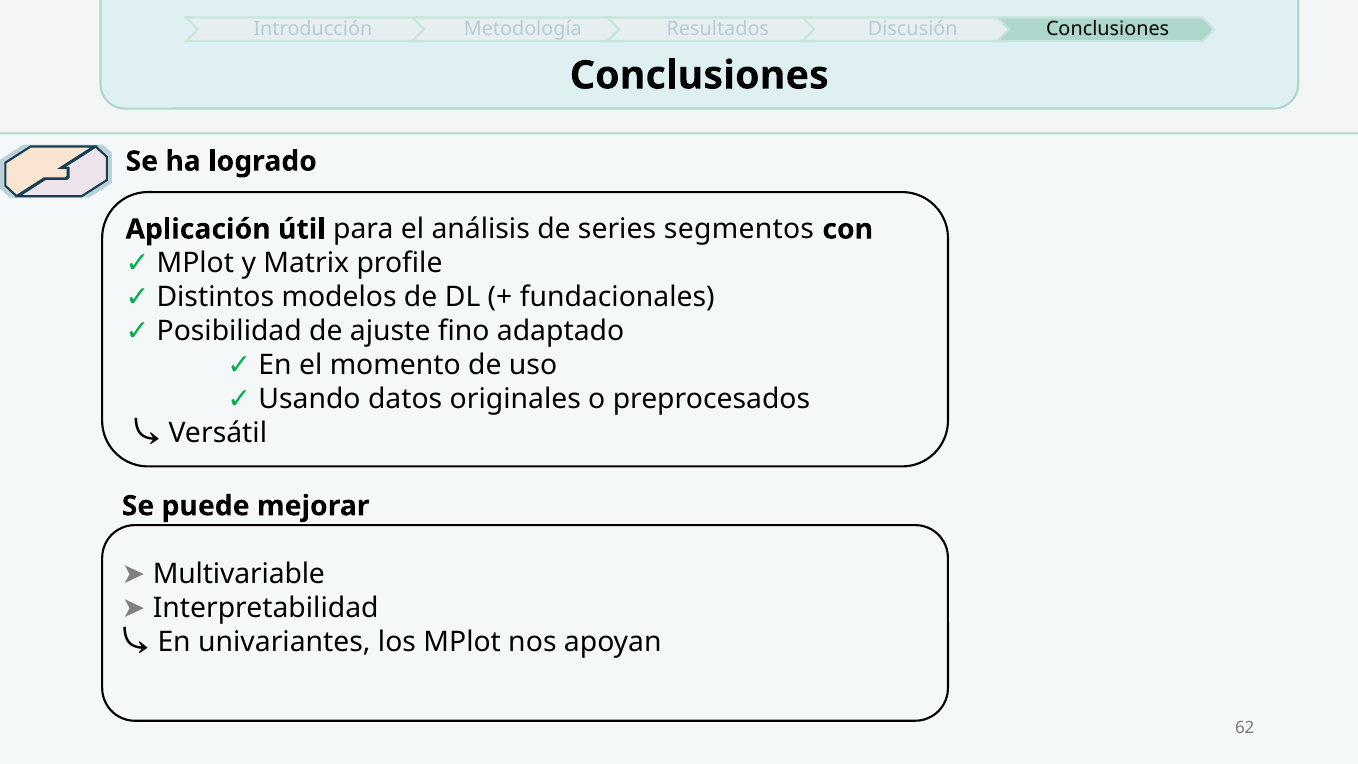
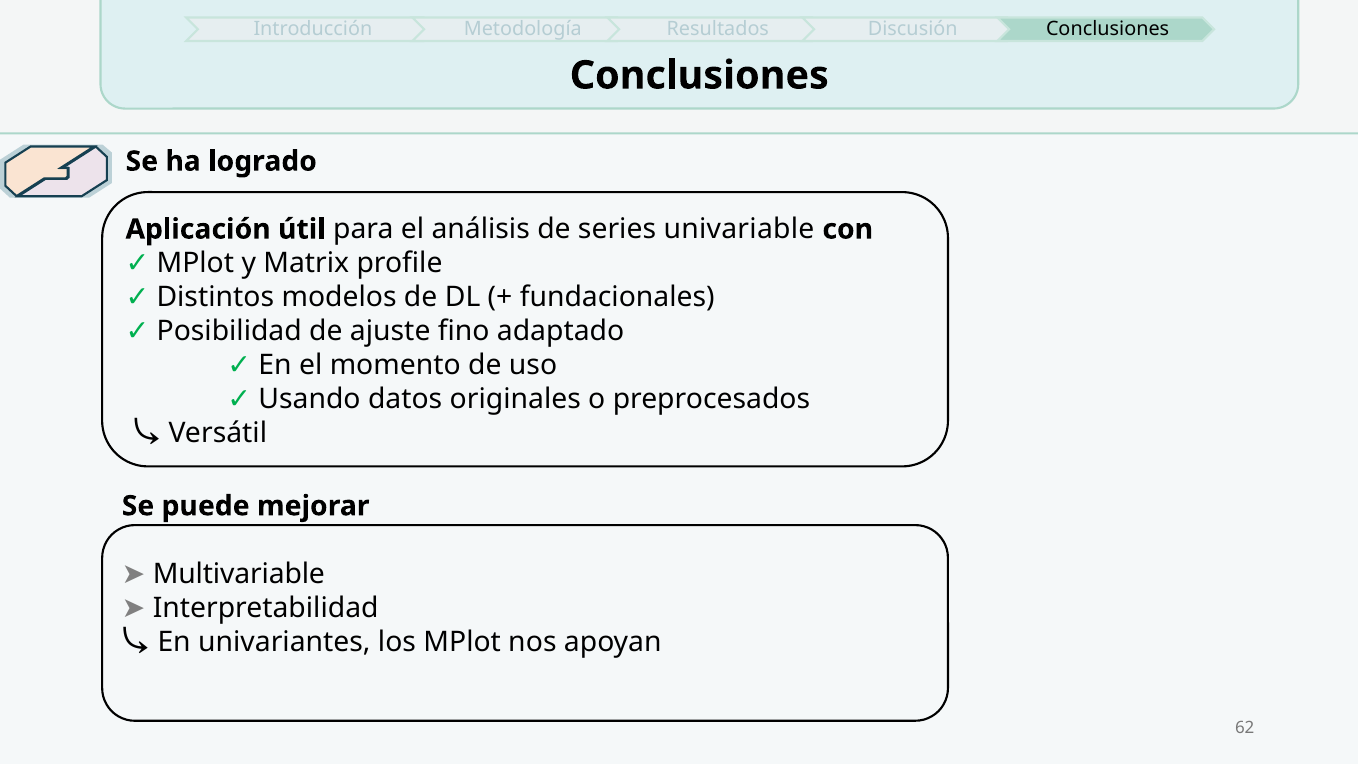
segmentos: segmentos -> univariable (739, 229)
